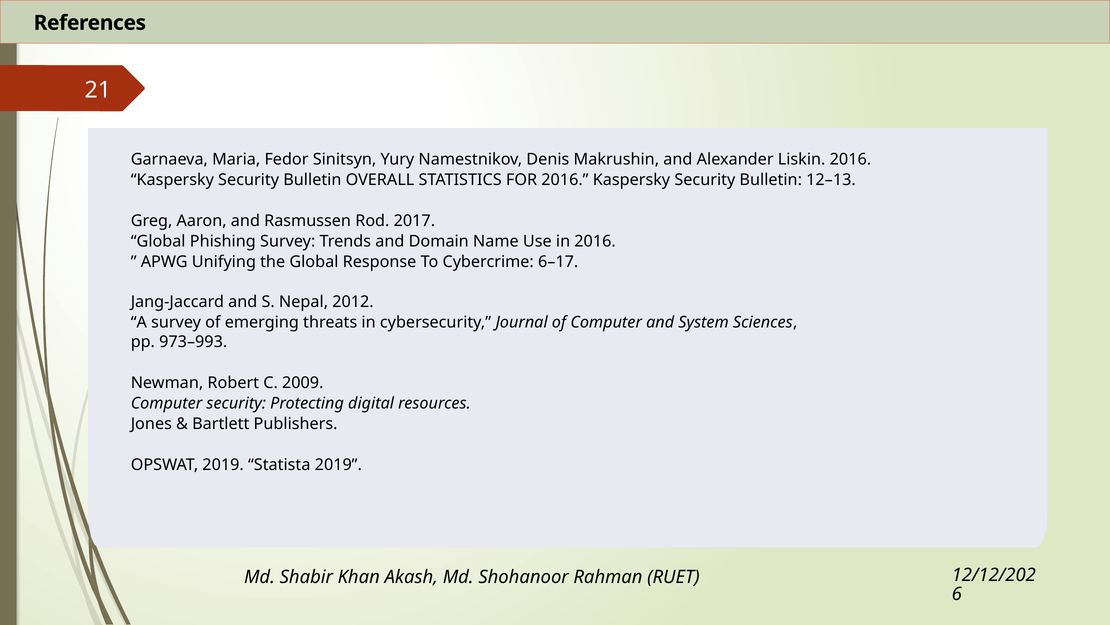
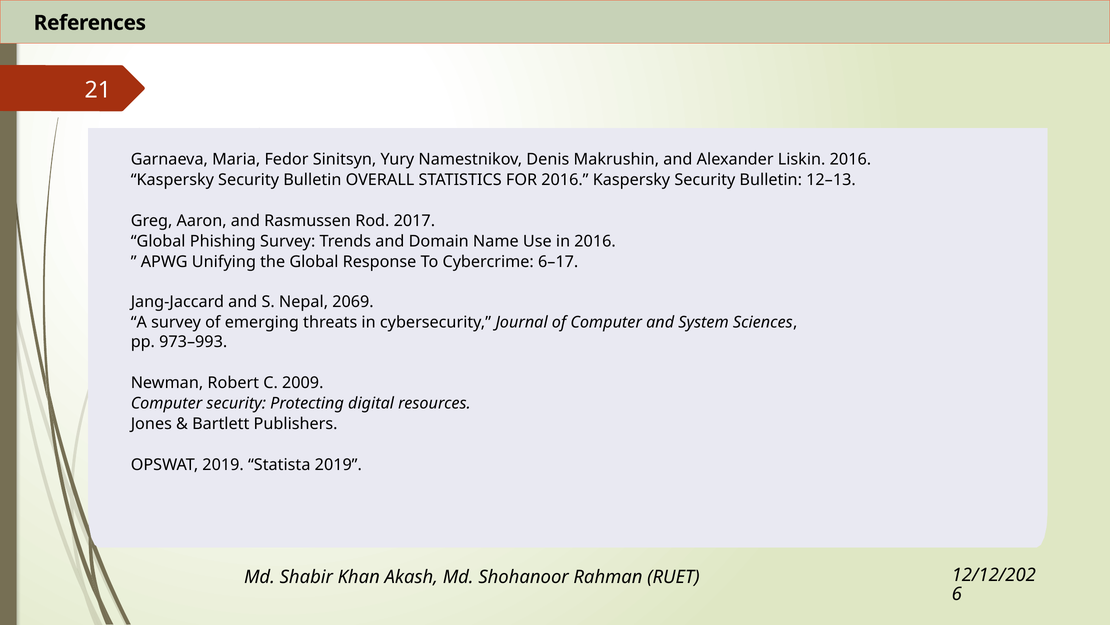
2012: 2012 -> 2069 (353, 302)
